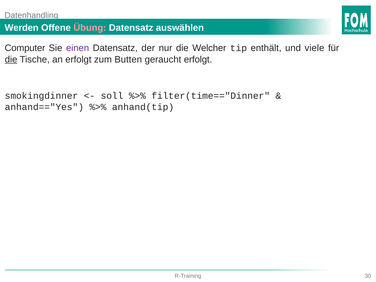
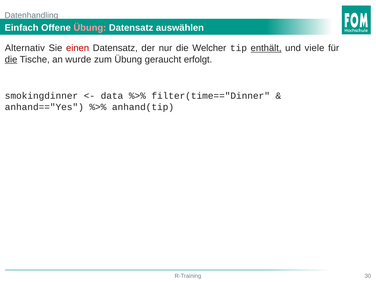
Werden: Werden -> Einfach (22, 28)
Computer: Computer -> Alternativ (25, 48)
einen colour: purple -> red (78, 48)
enthält underline: none -> present (266, 48)
an erfolgt: erfolgt -> wurde (78, 59)
zum Butten: Butten -> Übung (128, 59)
soll: soll -> data (112, 96)
